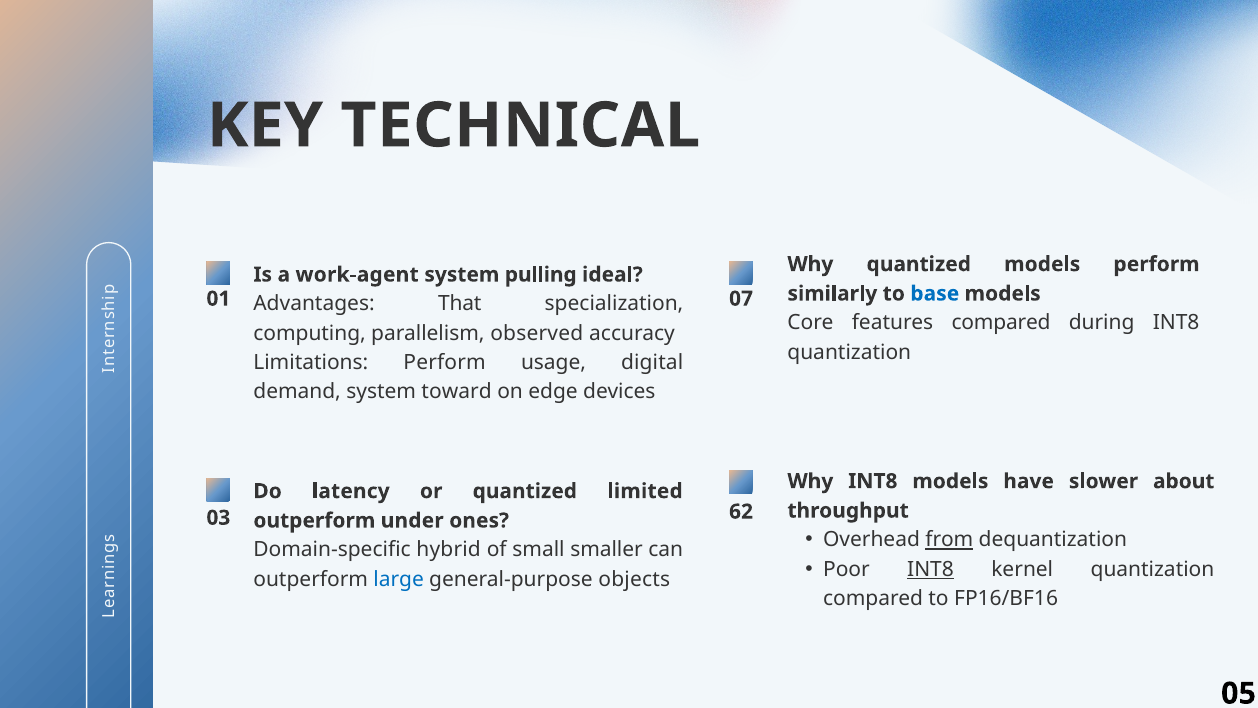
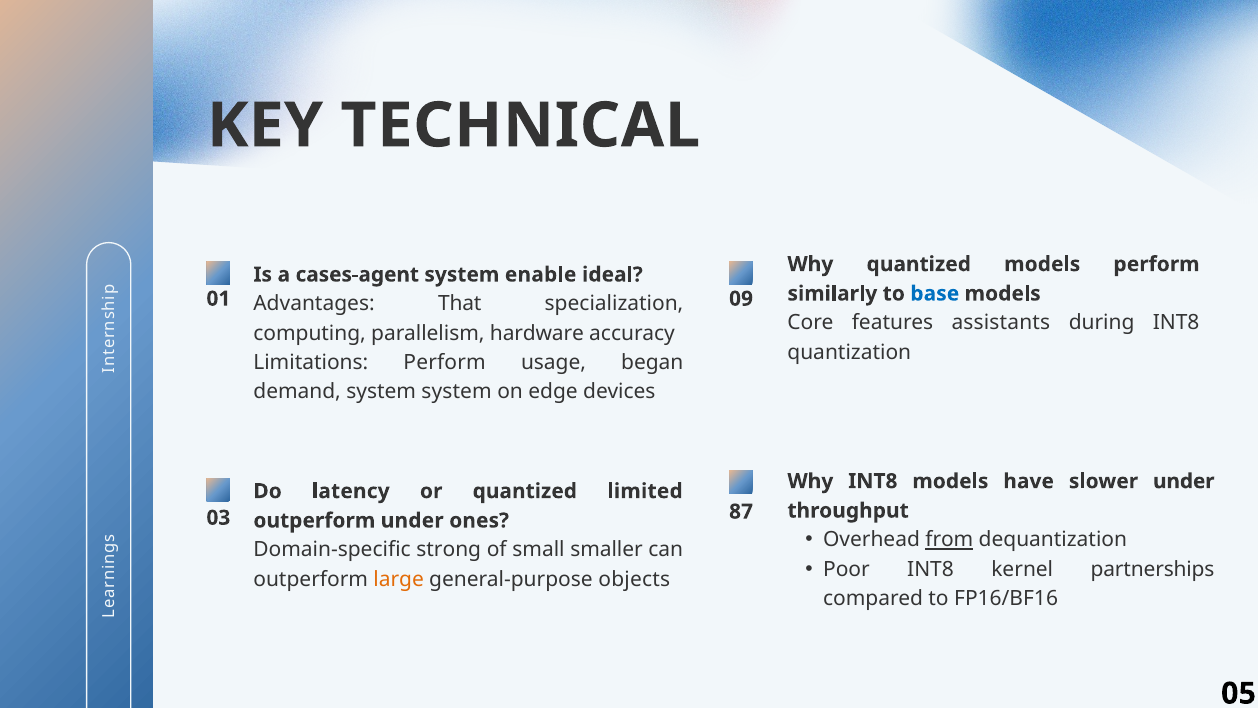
work-agent: work-agent -> cases-agent (357, 274)
pulling: pulling -> enable (541, 274)
07: 07 -> 09 (741, 299)
features compared: compared -> assistants (1001, 323)
observed: observed -> hardware (537, 333)
digital: digital -> began (652, 363)
system toward: toward -> system (457, 392)
slower about: about -> under (1184, 481)
62: 62 -> 87 (741, 511)
hybrid: hybrid -> strong (449, 550)
INT8 underline: present -> none (931, 569)
kernel quantization: quantization -> partnerships (1153, 569)
large colour: blue -> orange (399, 579)
